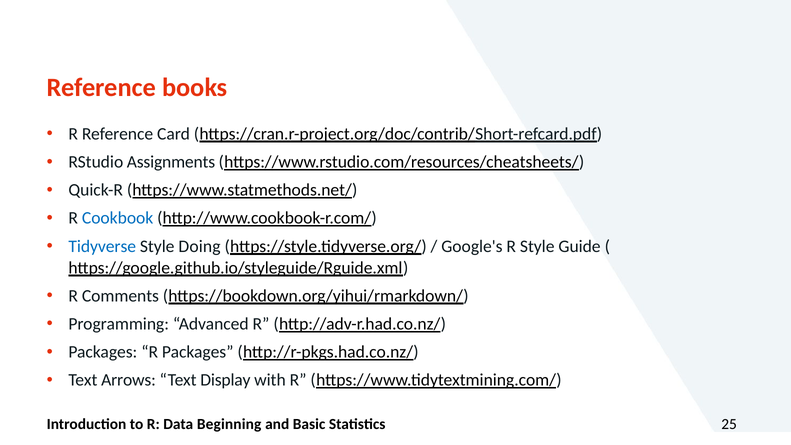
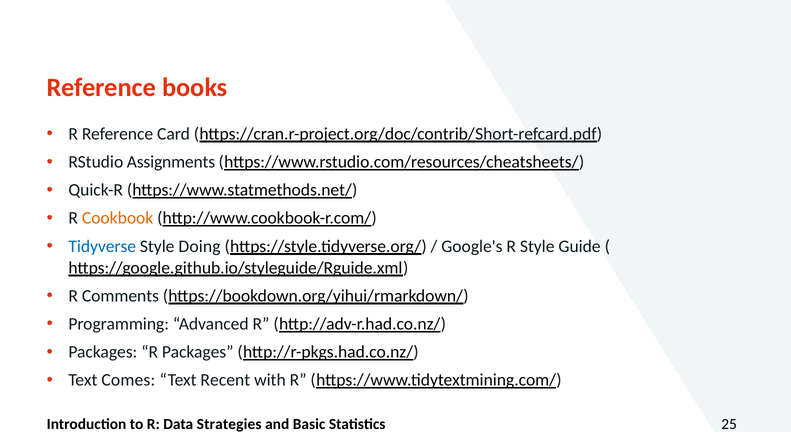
Cookbook colour: blue -> orange (118, 218)
Arrows: Arrows -> Comes (128, 380)
Display: Display -> Recent (225, 380)
Beginning: Beginning -> Strategies (229, 424)
